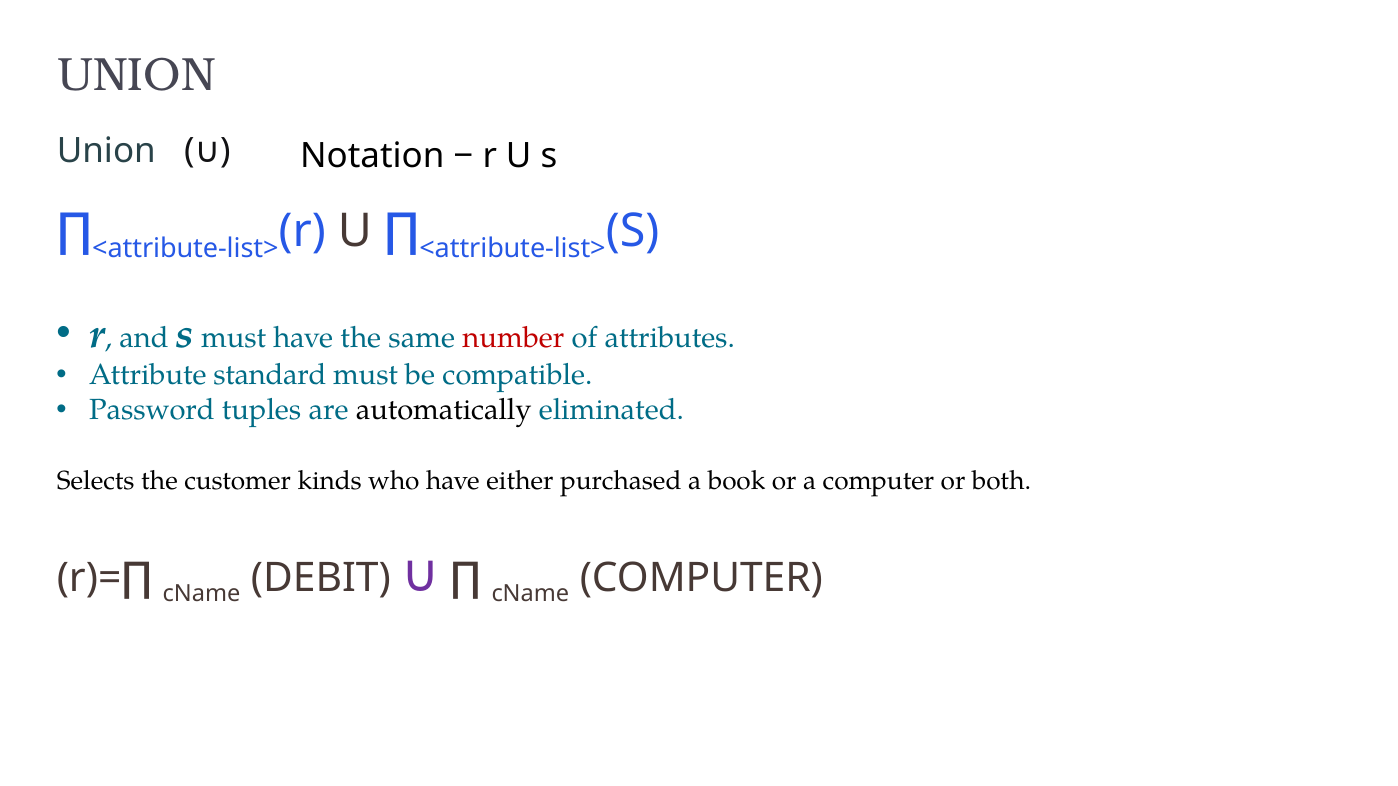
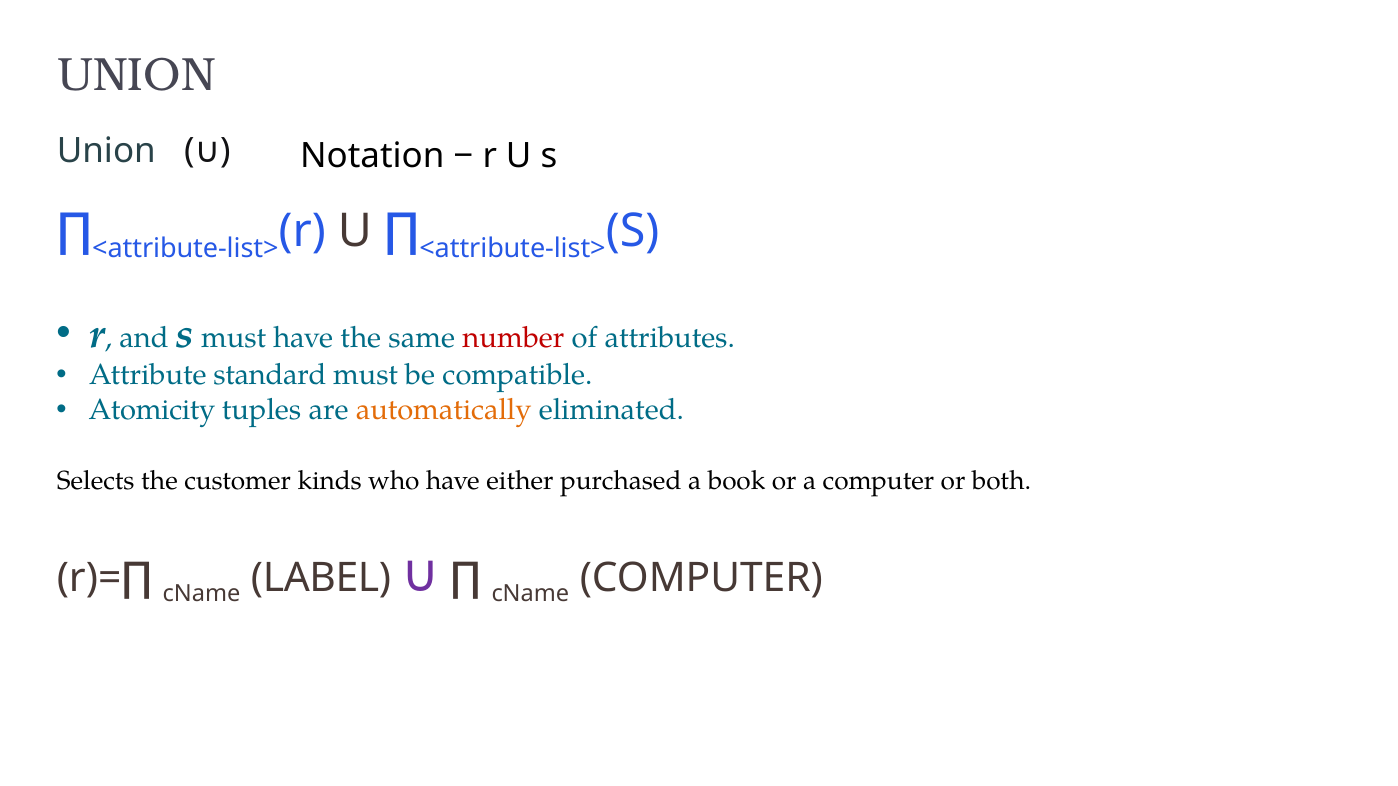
Password: Password -> Atomicity (152, 411)
automatically colour: black -> orange (444, 411)
DEBIT: DEBIT -> LABEL (321, 578)
